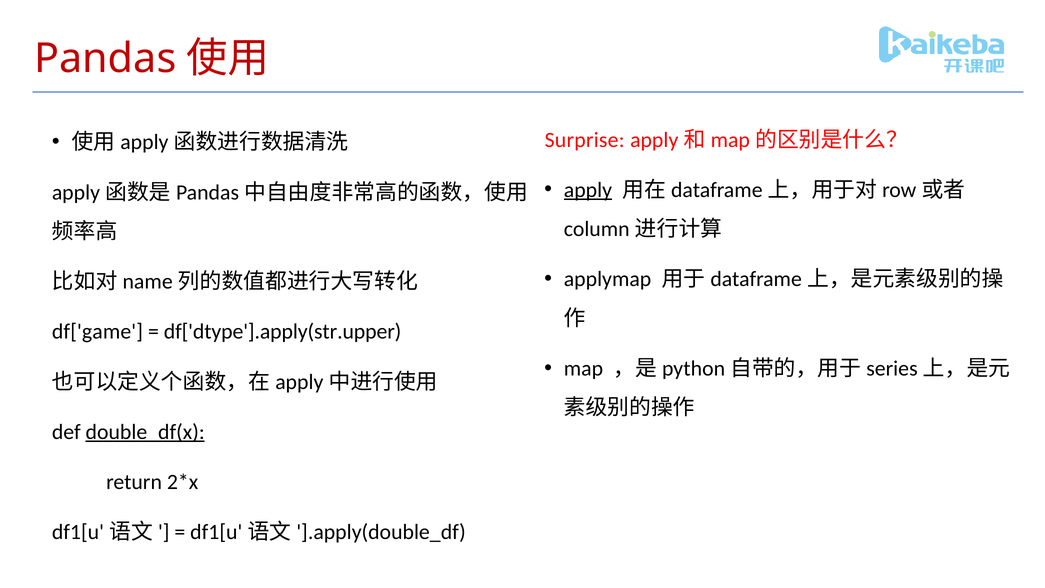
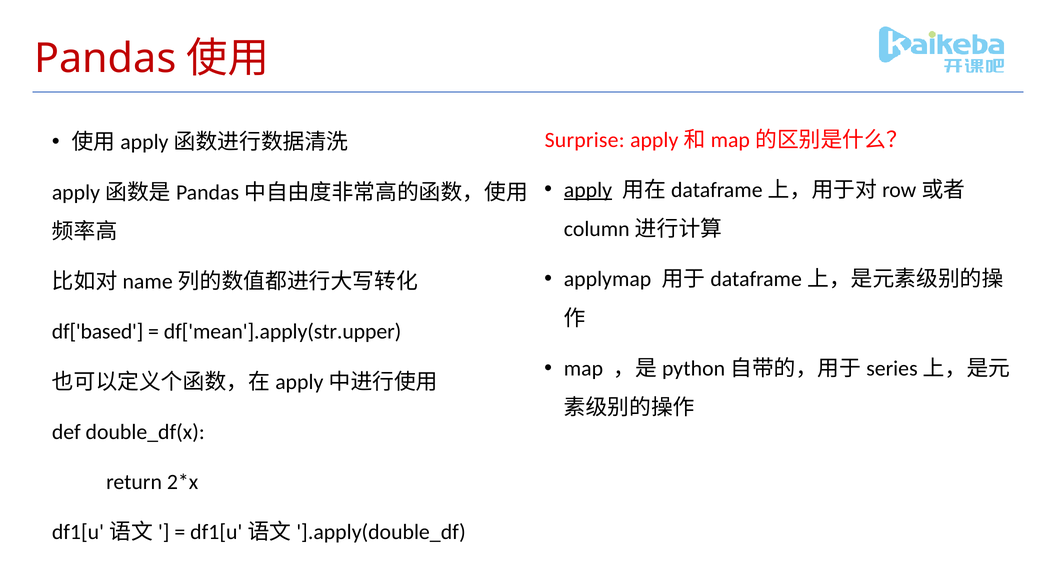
df['game: df['game -> df['based (98, 332)
df['dtype'].apply(str.upper: df['dtype'].apply(str.upper -> df['mean'].apply(str.upper (283, 332)
double_df(x underline: present -> none (145, 432)
